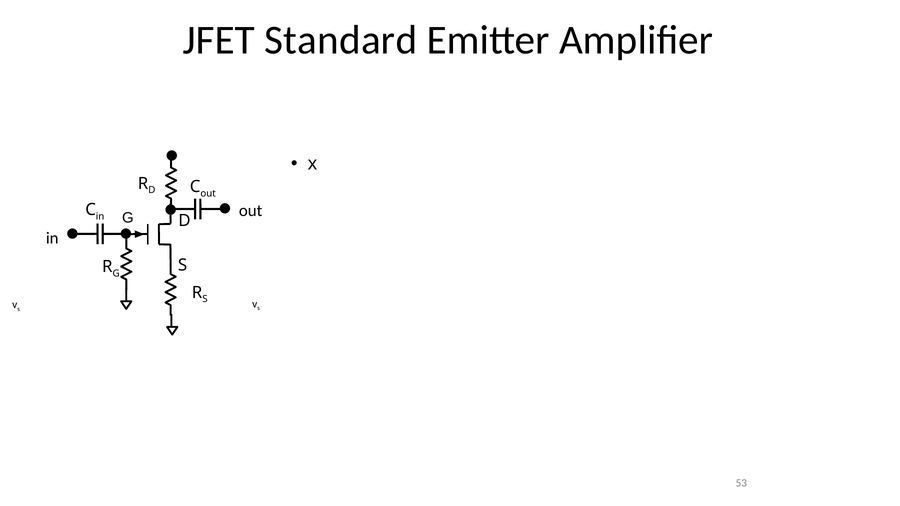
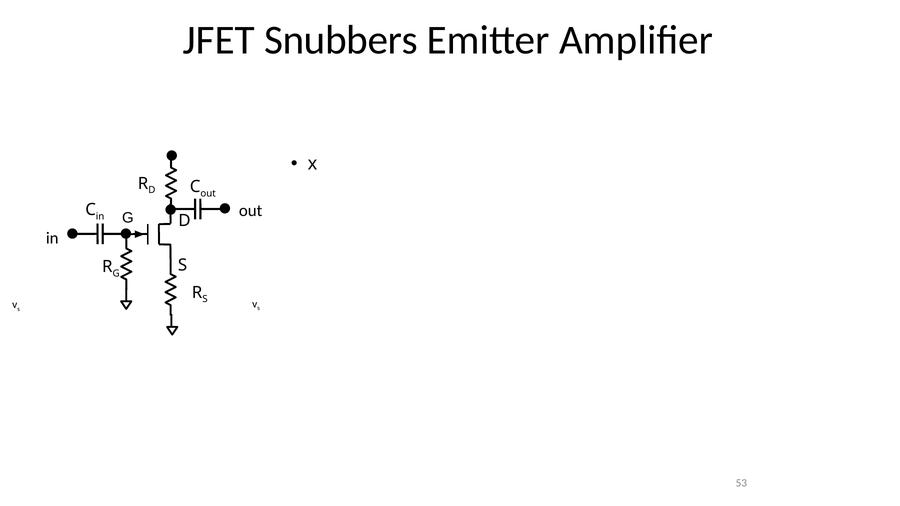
Standard: Standard -> Snubbers (341, 40)
